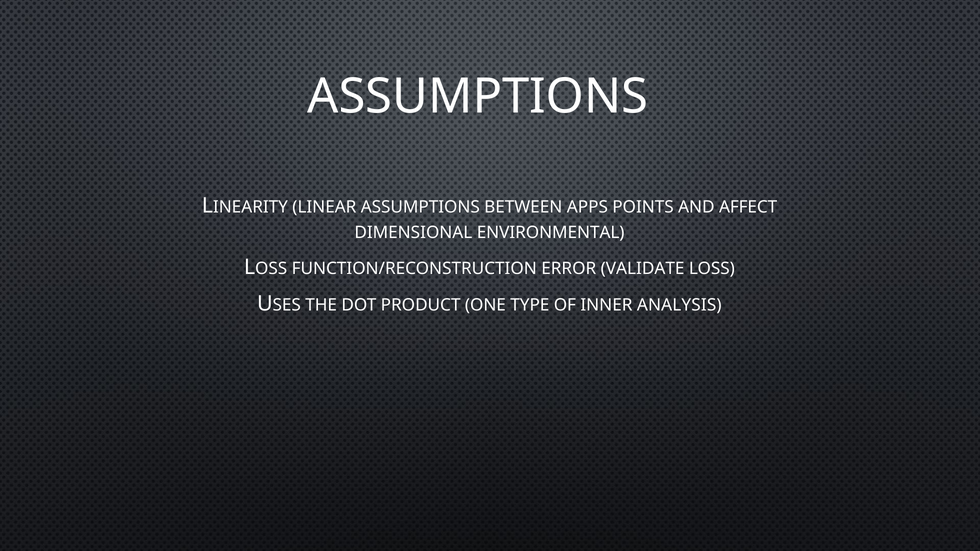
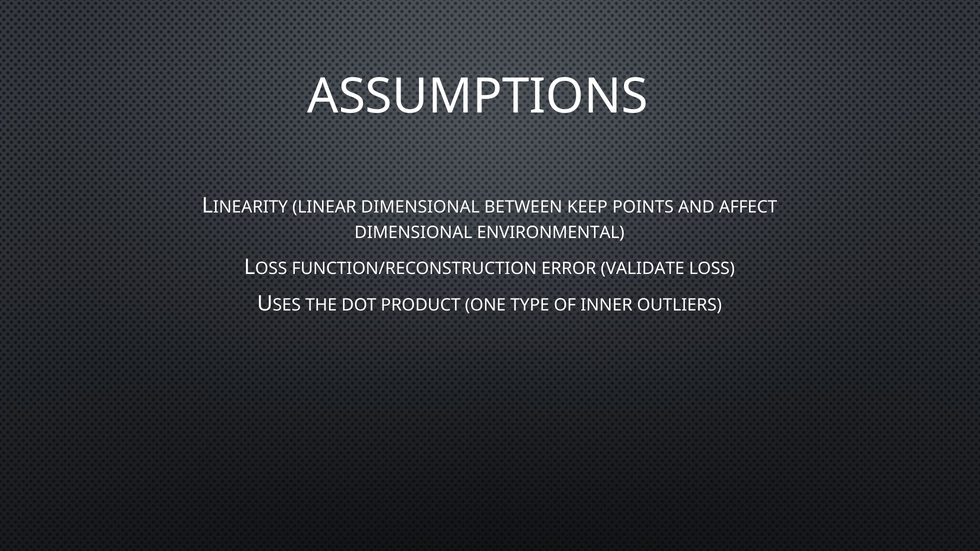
LINEAR ASSUMPTIONS: ASSUMPTIONS -> DIMENSIONAL (420, 207)
APPS: APPS -> KEEP (587, 207)
ANALYSIS: ANALYSIS -> OUTLIERS (679, 305)
